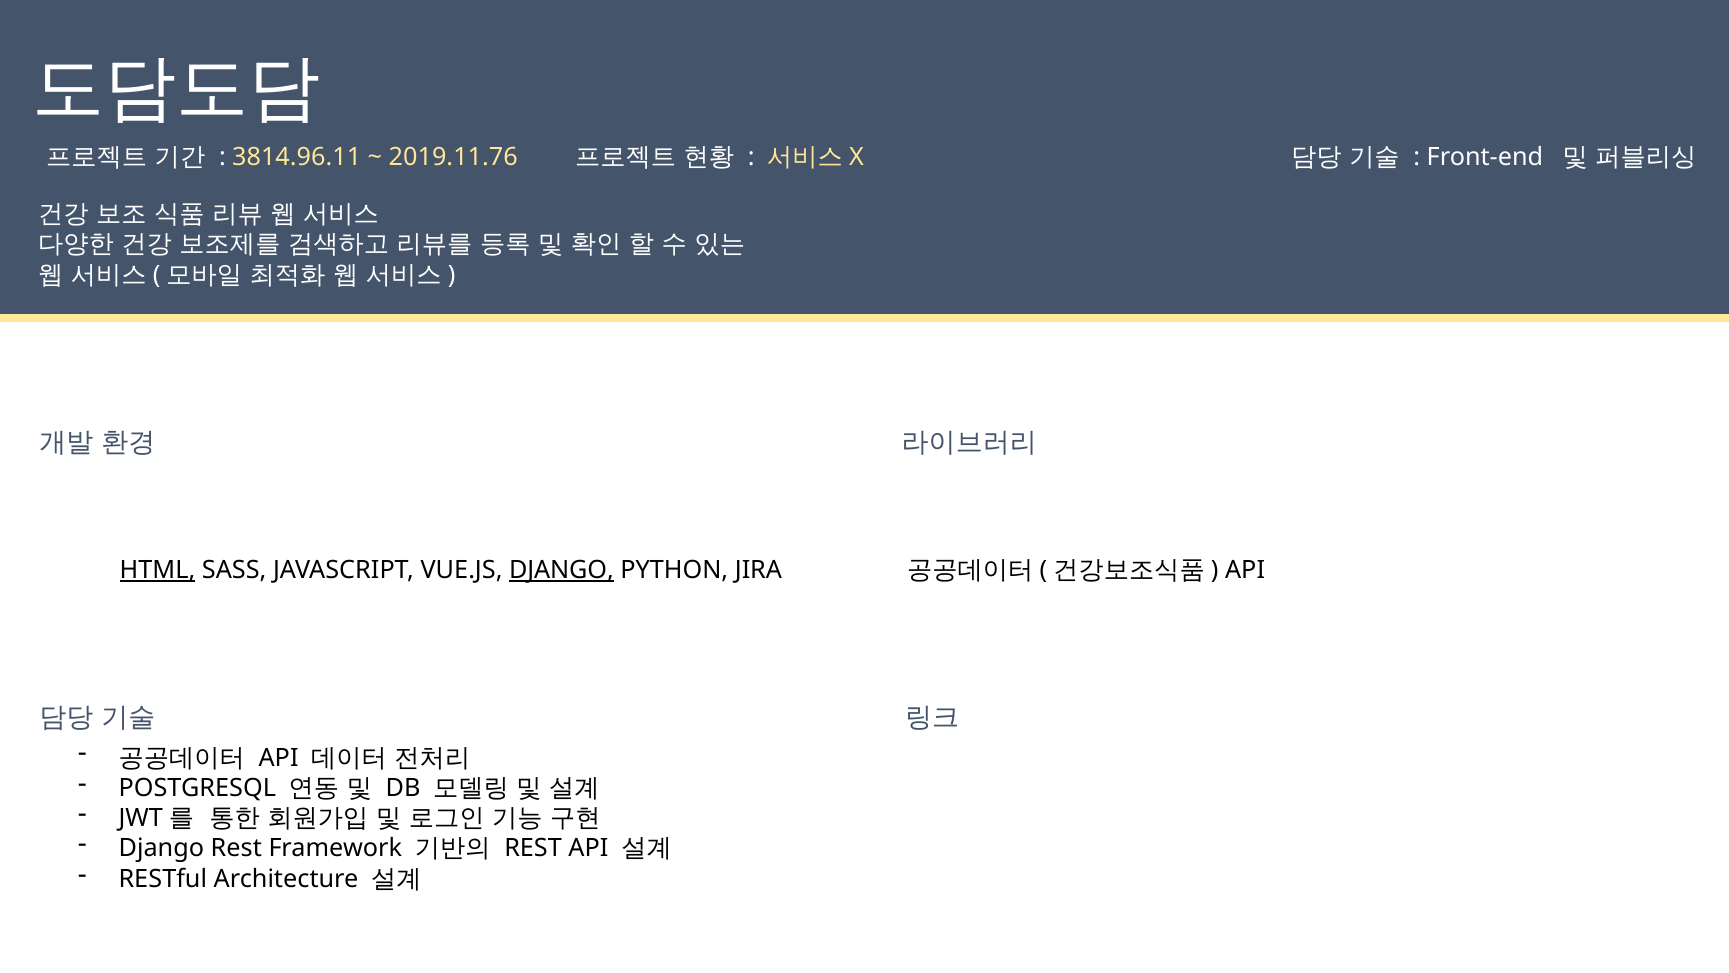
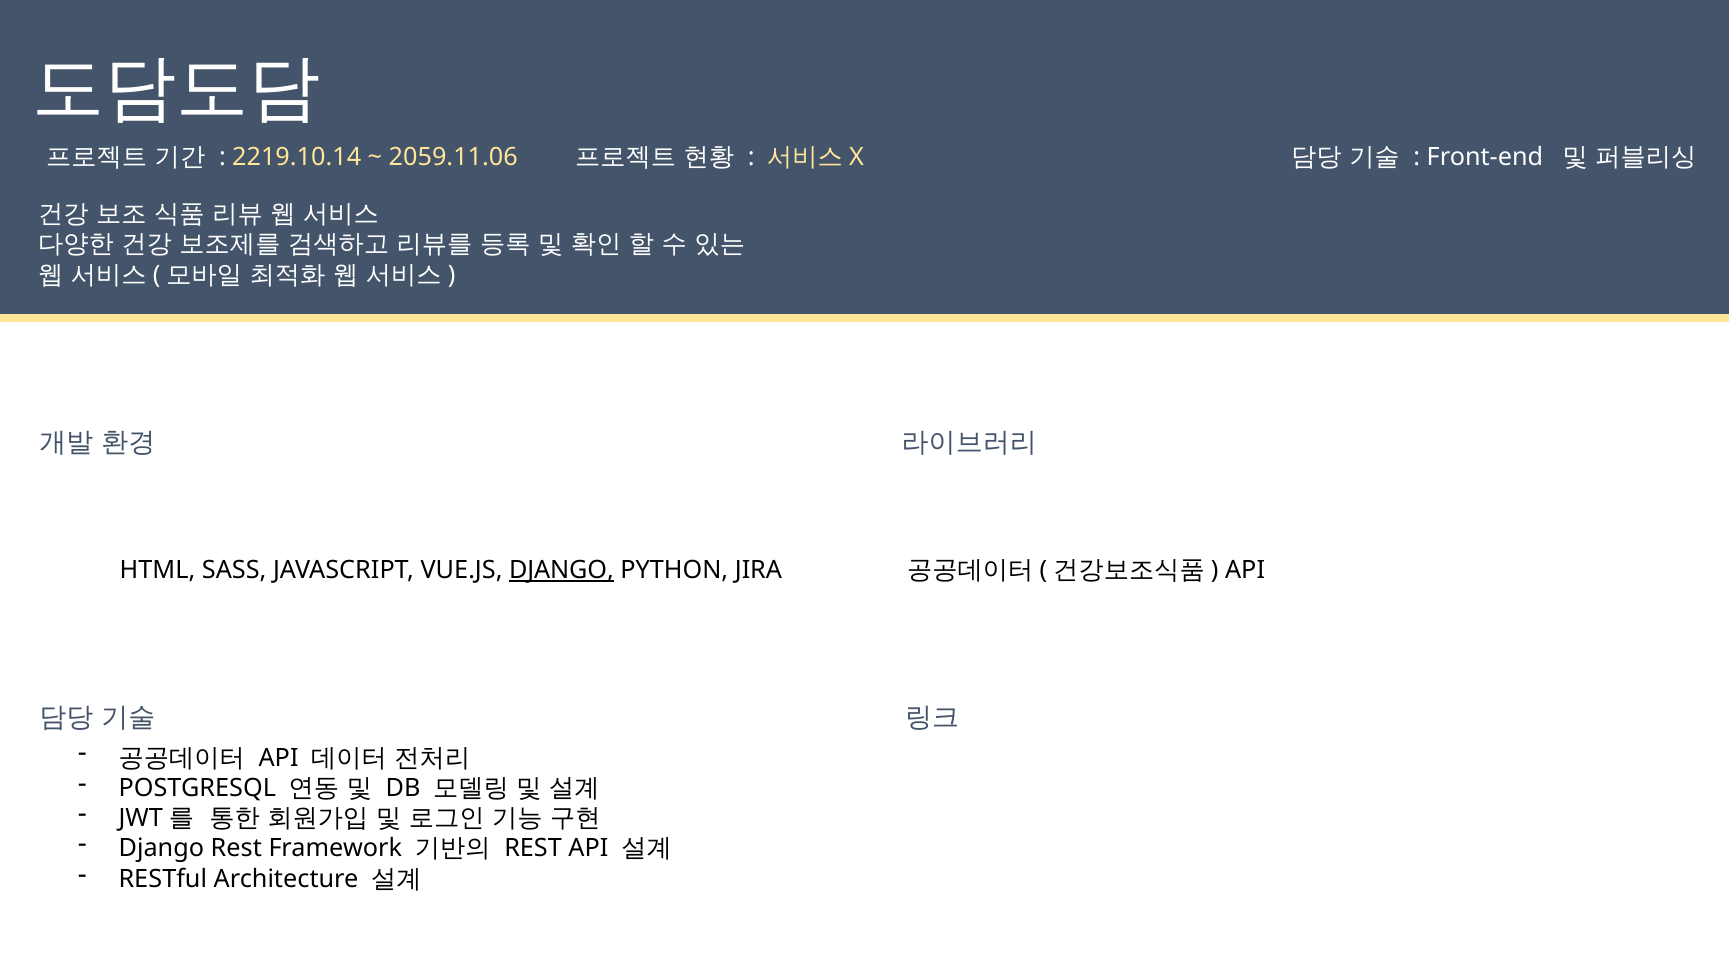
3814.96.11: 3814.96.11 -> 2219.10.14 (297, 157)
2019.11.76: 2019.11.76 -> 2059.11.06 (453, 157)
HTML underline: present -> none (158, 570)
